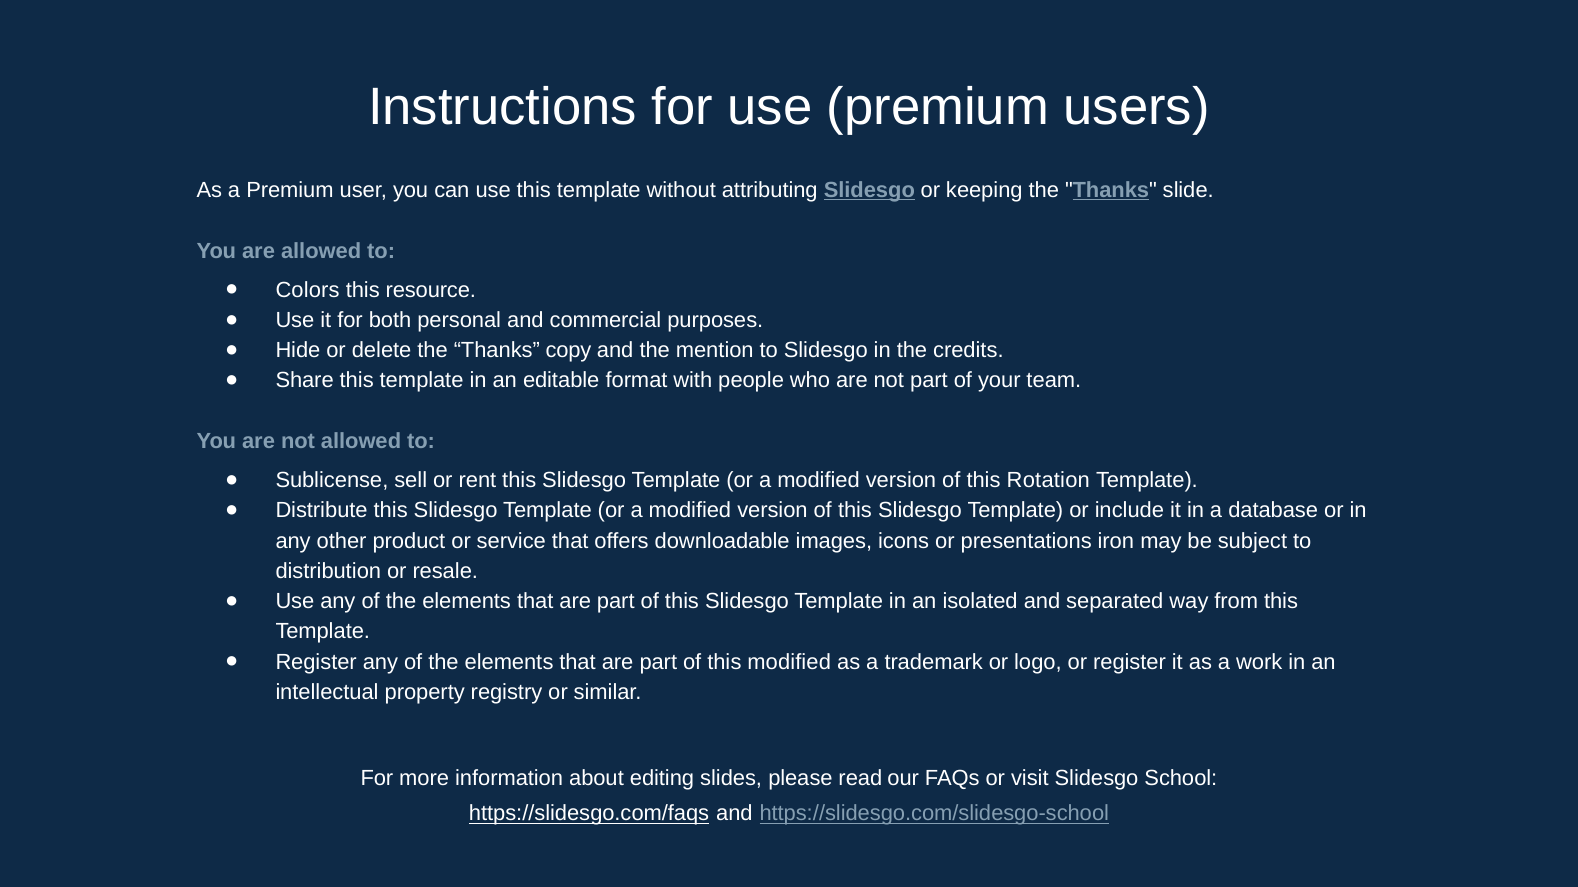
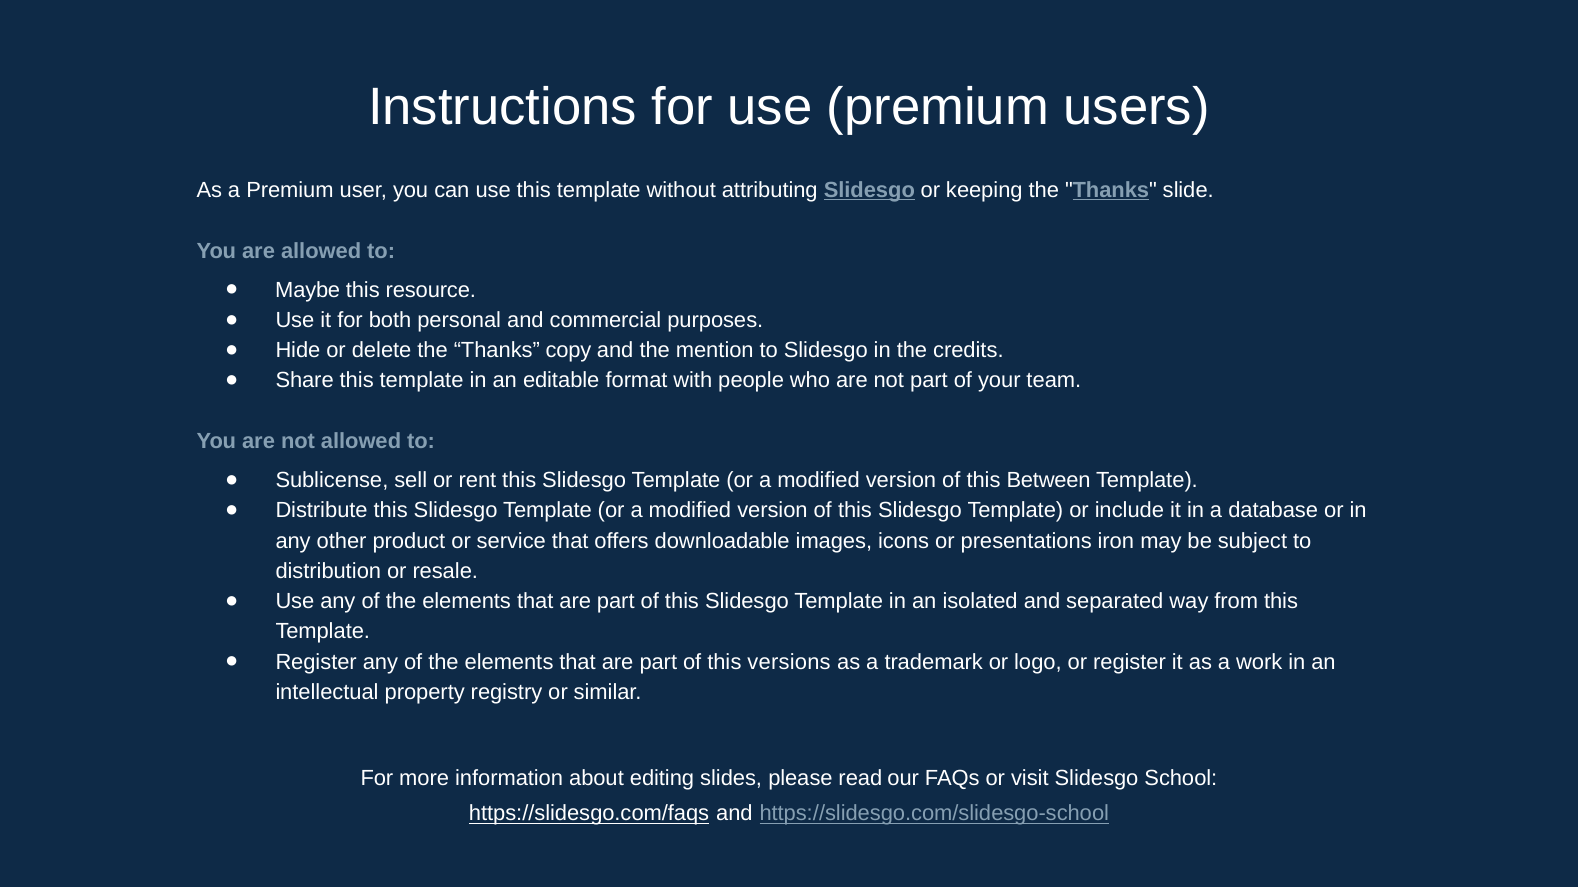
Colors: Colors -> Maybe (308, 290)
Rotation: Rotation -> Between (1049, 481)
this modified: modified -> versions (789, 662)
